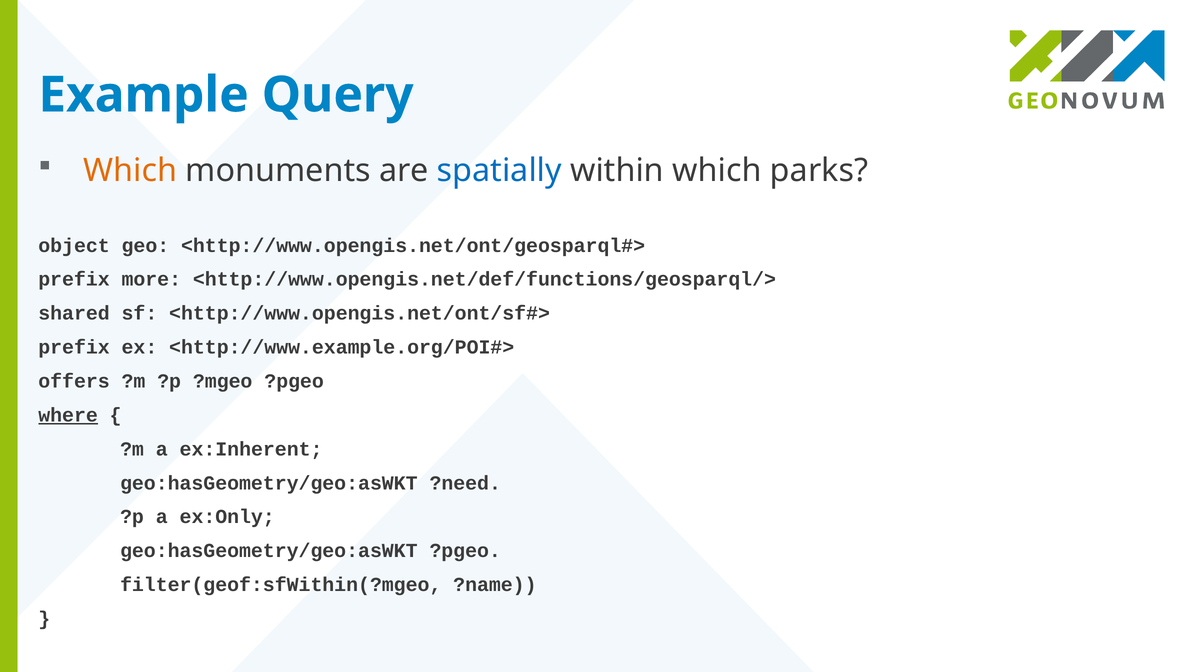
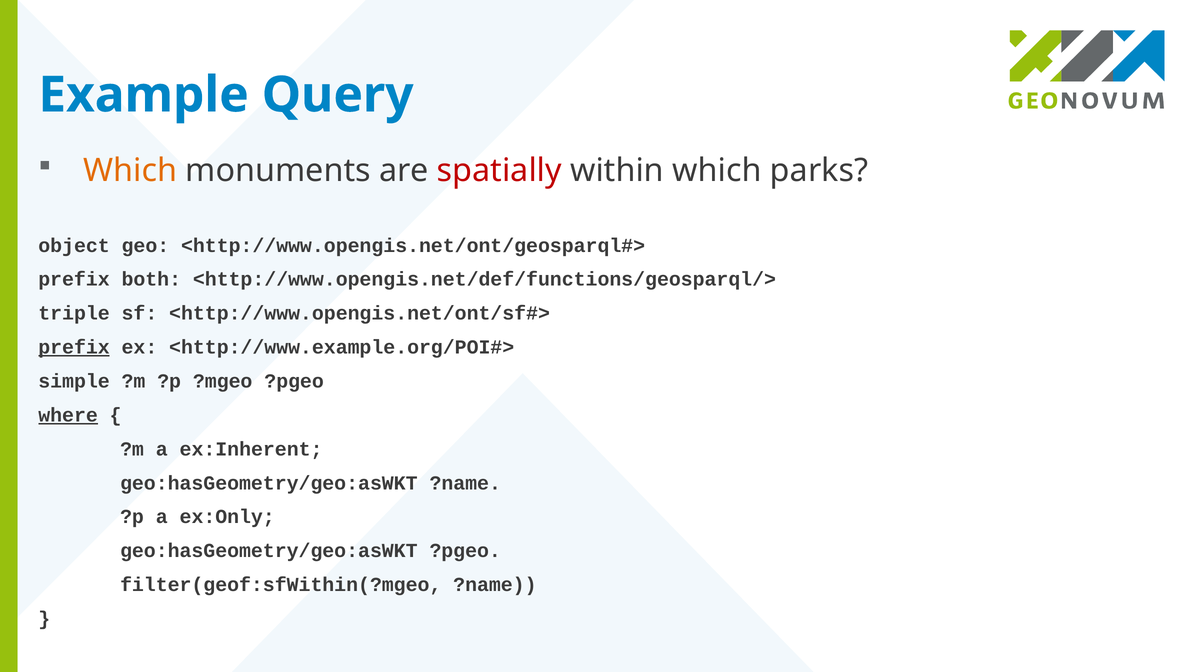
spatially colour: blue -> red (499, 171)
more: more -> both (151, 279)
shared: shared -> triple (74, 313)
prefix underline: none -> present (74, 347)
offers: offers -> simple (74, 381)
geo:hasGeometry/geo:asWKT ?need: ?need -> ?name (465, 483)
